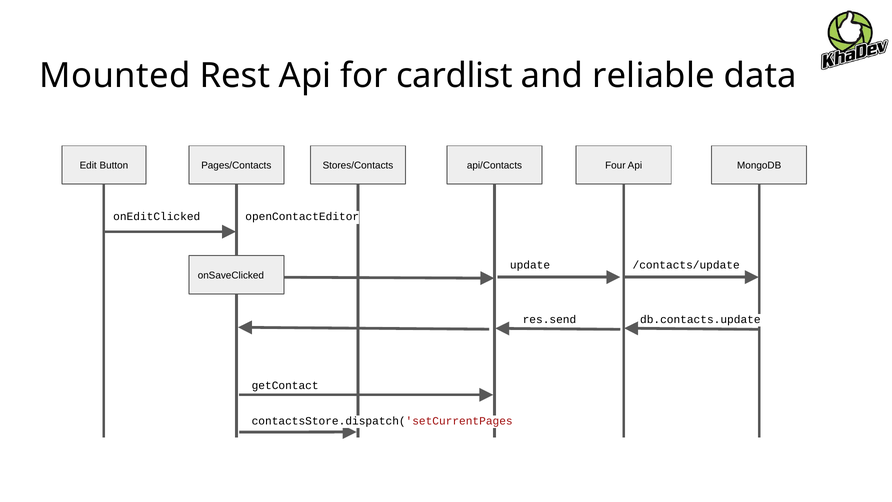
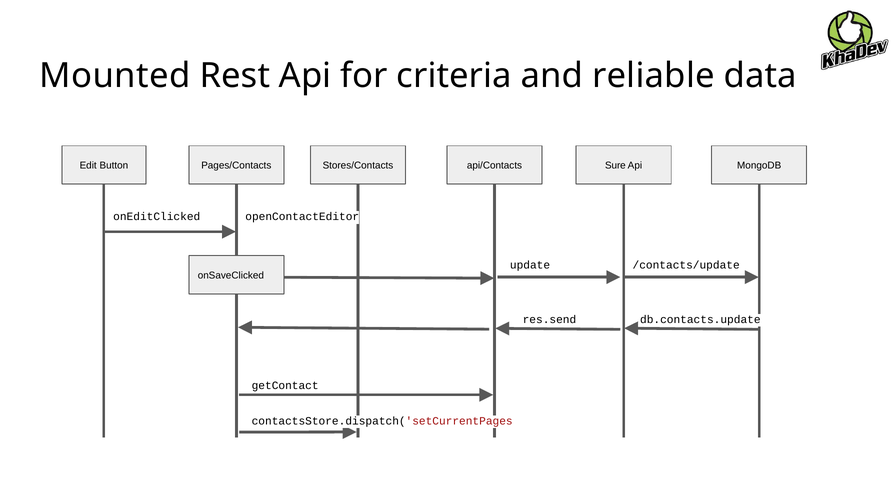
cardlist: cardlist -> criteria (454, 76)
Four: Four -> Sure (615, 166)
